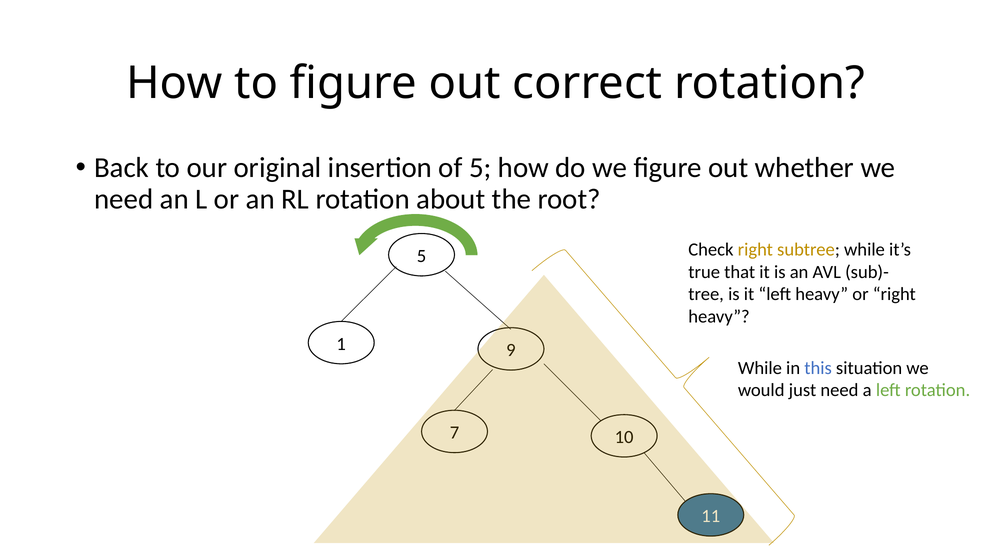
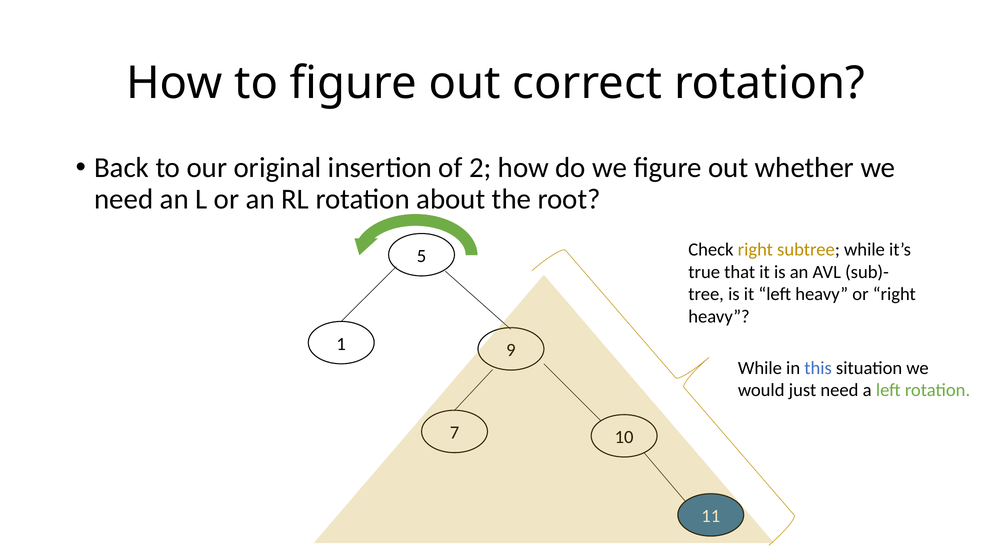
of 5: 5 -> 2 (480, 168)
